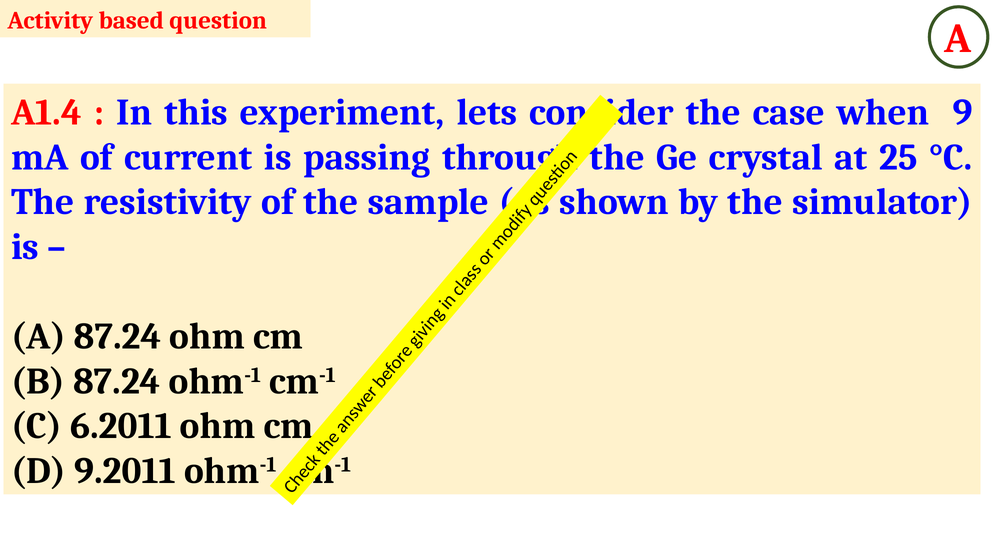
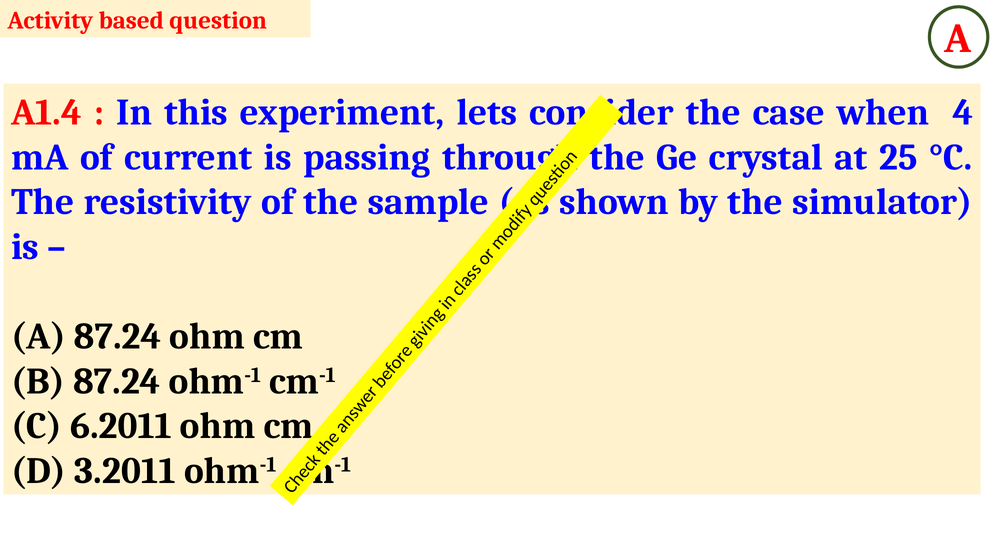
9: 9 -> 4 (963, 112)
9.2011: 9.2011 -> 3.2011 (125, 471)
